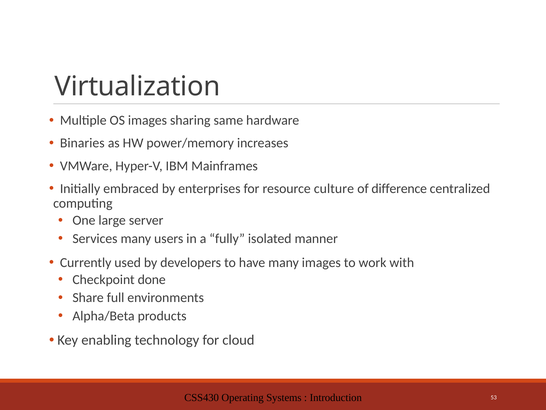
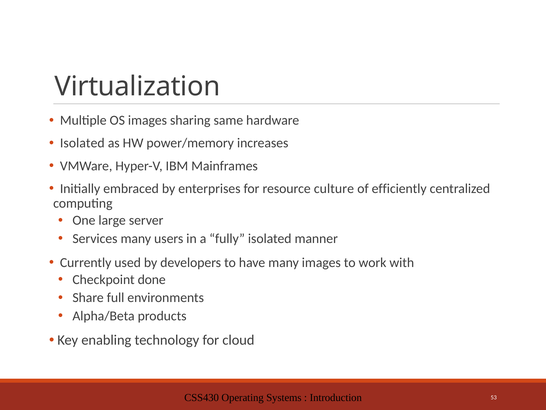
Binaries: Binaries -> Isolated (82, 143)
difference: difference -> efficiently (399, 188)
